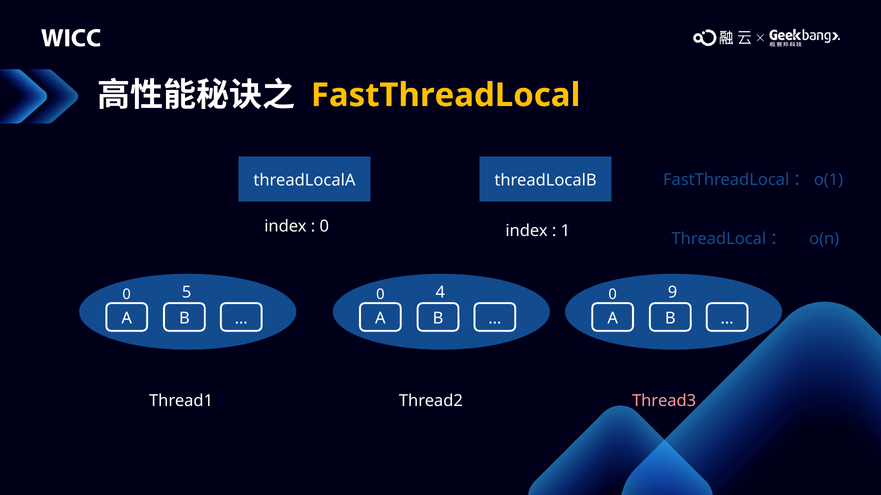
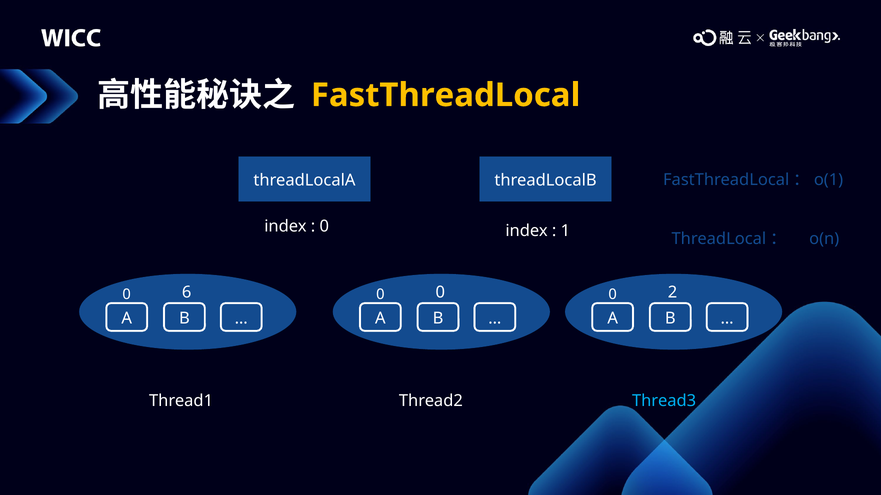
5: 5 -> 6 (187, 293)
0 4: 4 -> 0 (440, 293)
9: 9 -> 2 (673, 293)
Thread3 colour: pink -> light blue (664, 402)
